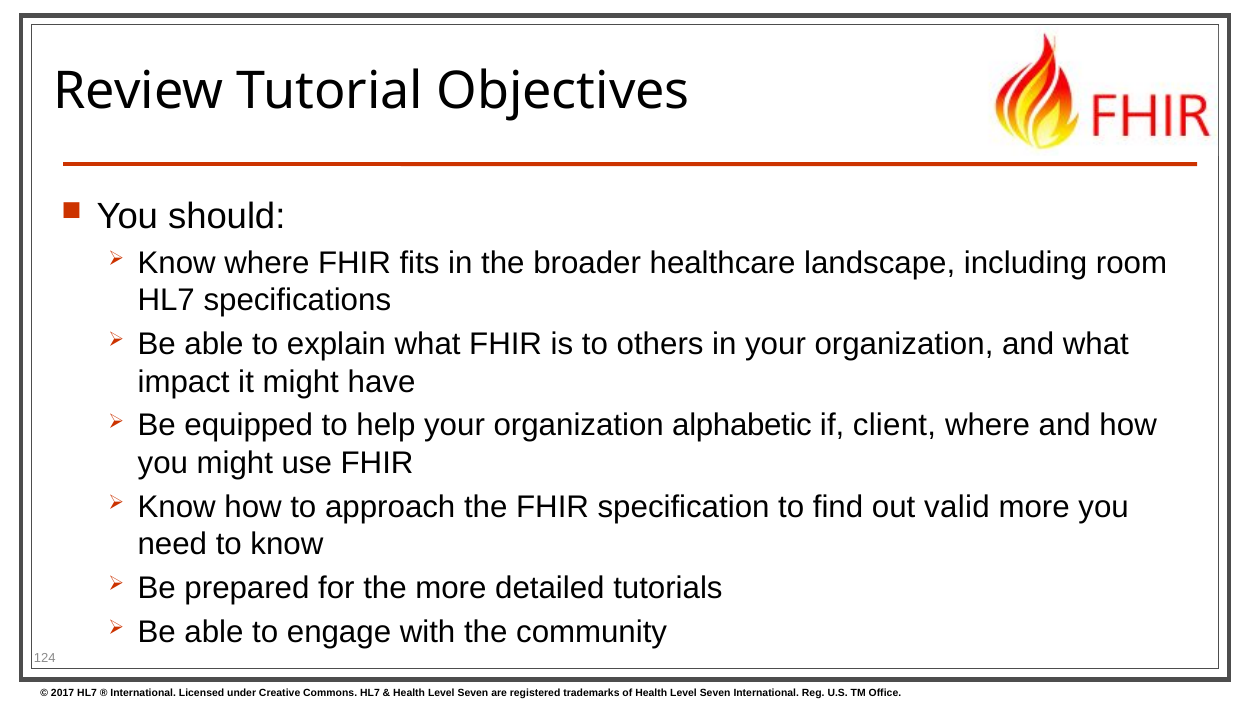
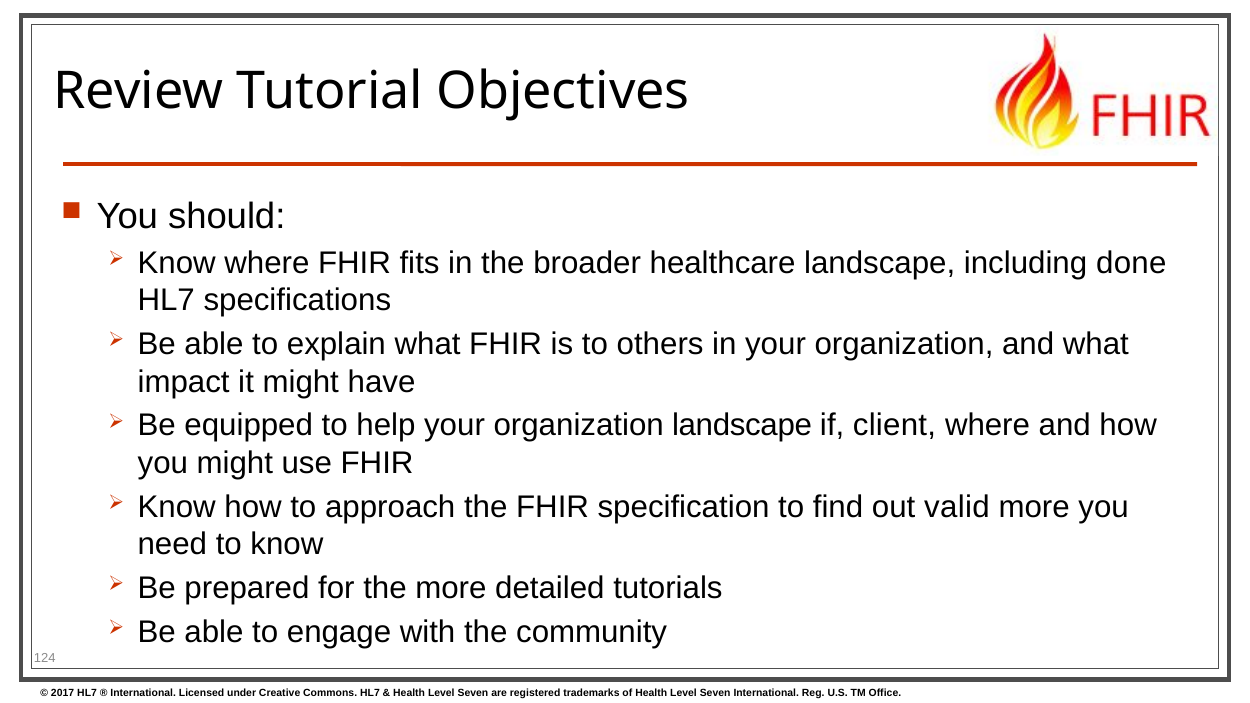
room: room -> done (1131, 263)
organization alphabetic: alphabetic -> landscape (742, 426)
